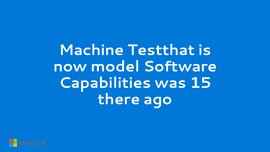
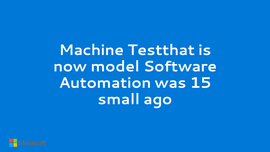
Capabilities: Capabilities -> Automation (105, 83)
there: there -> small (119, 99)
